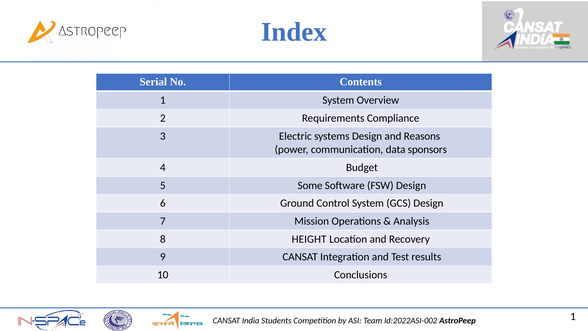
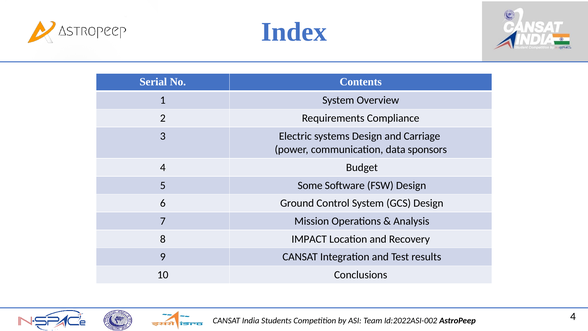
Reasons: Reasons -> Carriage (422, 136)
HEIGHT: HEIGHT -> IMPACT (309, 239)
1: 1 -> 4 (573, 316)
